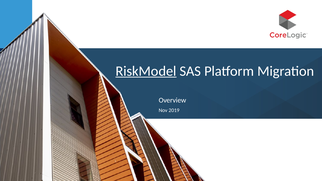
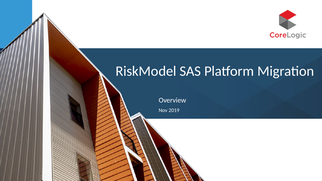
RiskModel underline: present -> none (146, 71)
